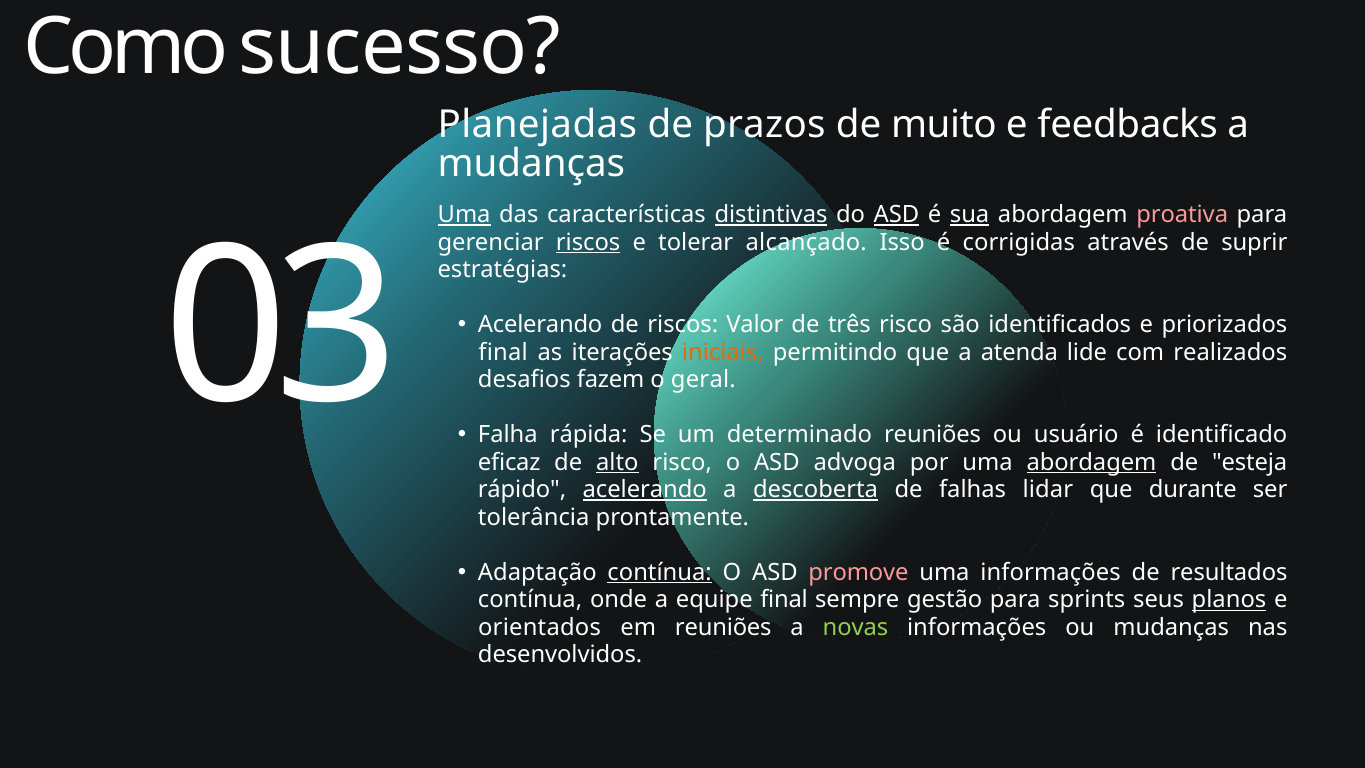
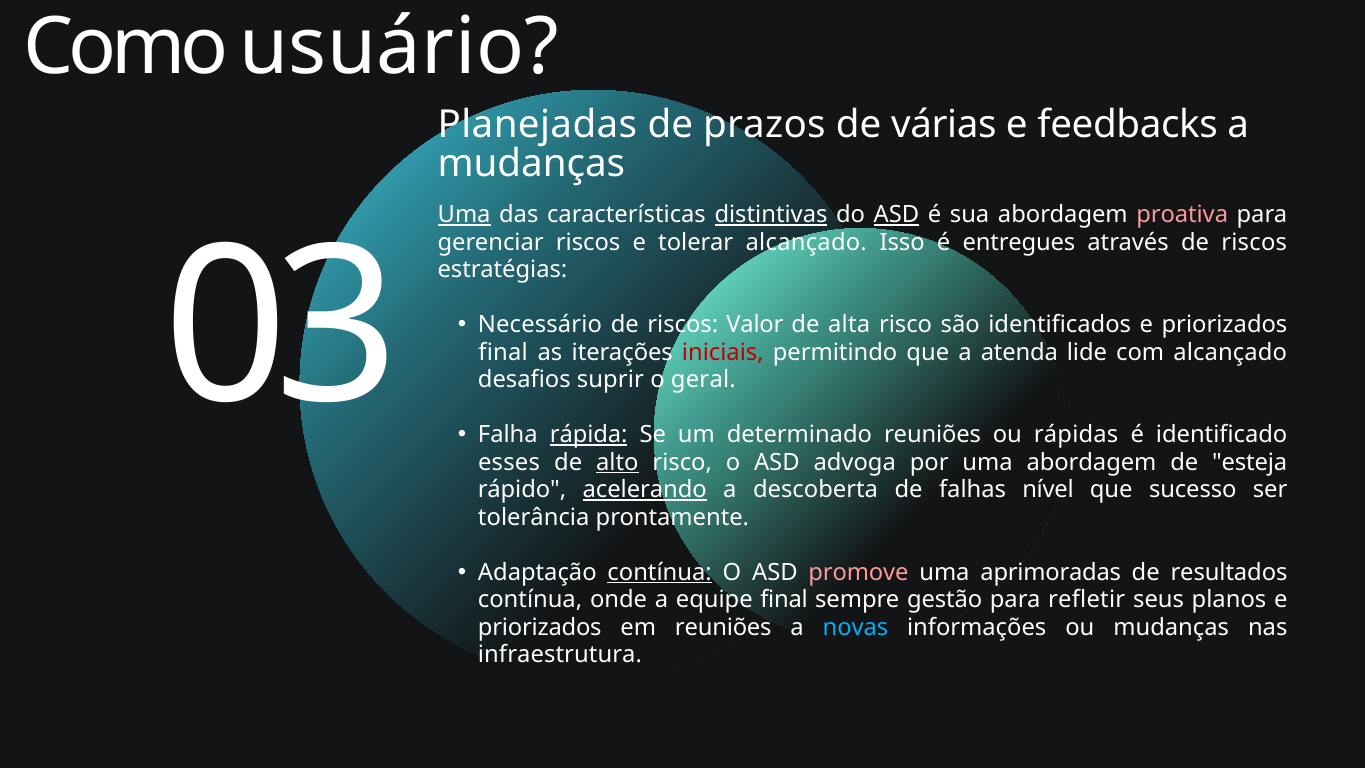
sucesso: sucesso -> usuário (399, 47)
muito: muito -> várias (944, 125)
sua underline: present -> none (970, 215)
riscos underline: present -> none (588, 242)
corrigidas: corrigidas -> entregues (1019, 242)
através de suprir: suprir -> riscos (1254, 242)
Acelerando: Acelerando -> Necessário (540, 325)
três: três -> alta (849, 325)
iniciais colour: orange -> red (723, 352)
com realizados: realizados -> alcançado (1230, 352)
fazem: fazem -> suprir (610, 380)
rápida underline: none -> present (589, 435)
usuário: usuário -> rápidas (1076, 435)
eficaz: eficaz -> esses (509, 462)
abordagem underline: present -> none (1091, 462)
descoberta underline: present -> none (816, 490)
lidar: lidar -> nível (1048, 490)
durante: durante -> sucesso (1193, 490)
uma informações: informações -> aprimoradas (1051, 572)
sprints: sprints -> refletir (1087, 600)
planos underline: present -> none (1229, 600)
orientados: orientados -> priorizados (540, 627)
novas colour: light green -> light blue (855, 627)
desenvolvidos: desenvolvidos -> infraestrutura (560, 655)
